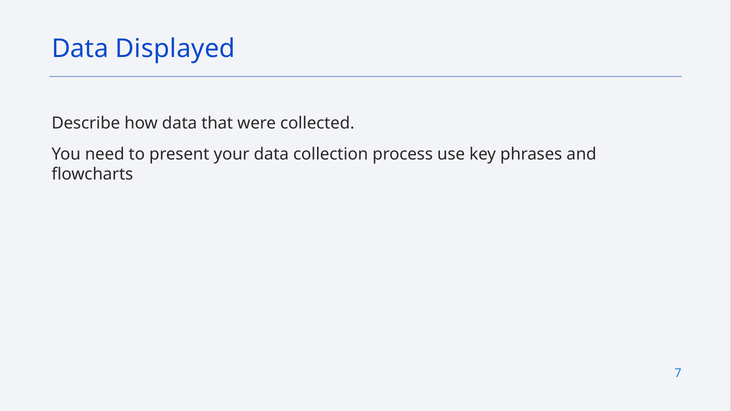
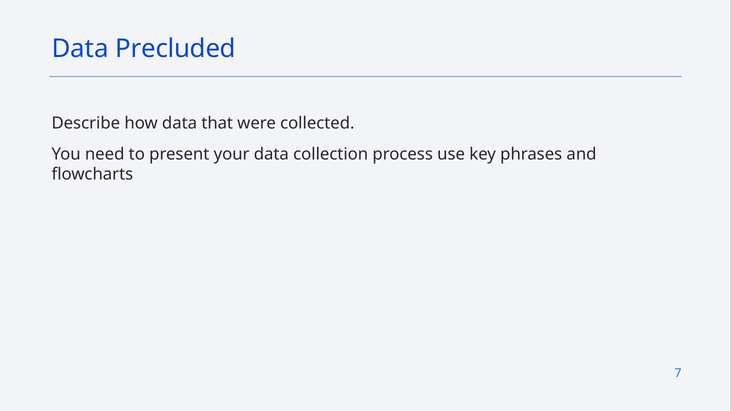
Displayed: Displayed -> Precluded (176, 49)
